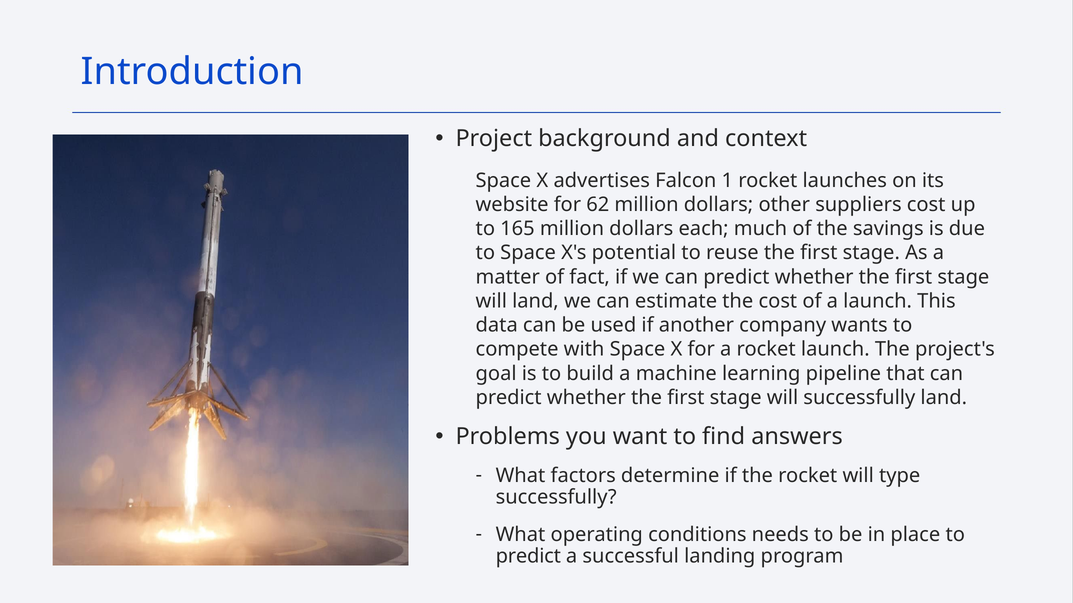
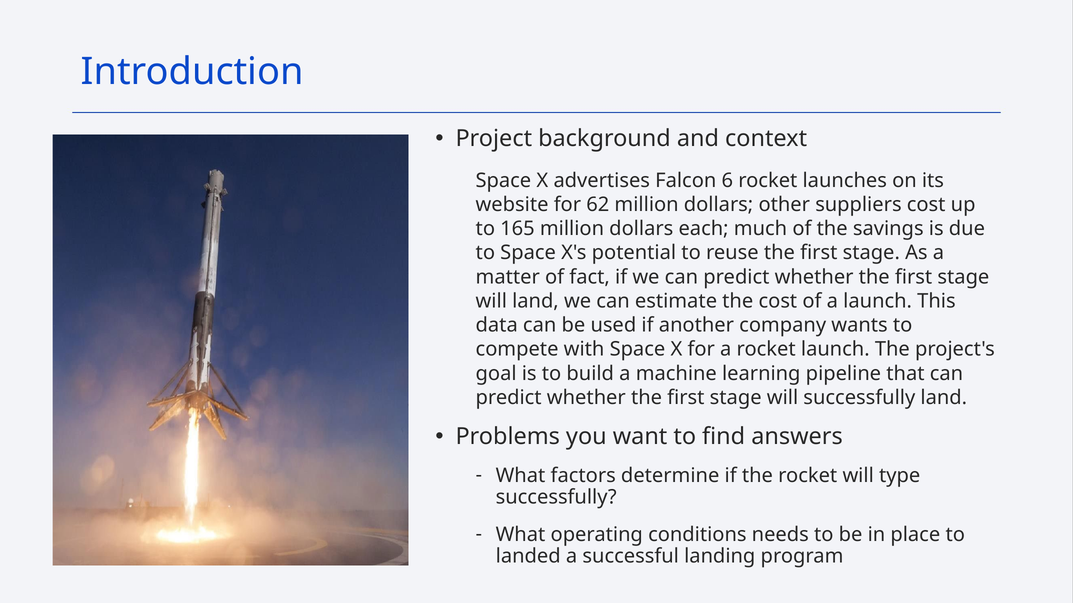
1: 1 -> 6 (727, 181)
predict: predict -> landed (528, 557)
